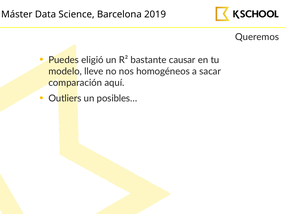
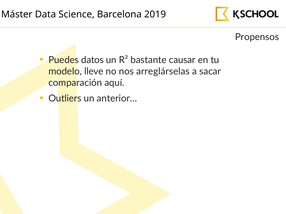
Queremos: Queremos -> Propensos (257, 37)
eligió: eligió -> datos (93, 60)
homogéneos: homogéneos -> arreglárselas (163, 71)
posibles…: posibles… -> anterior… (117, 99)
